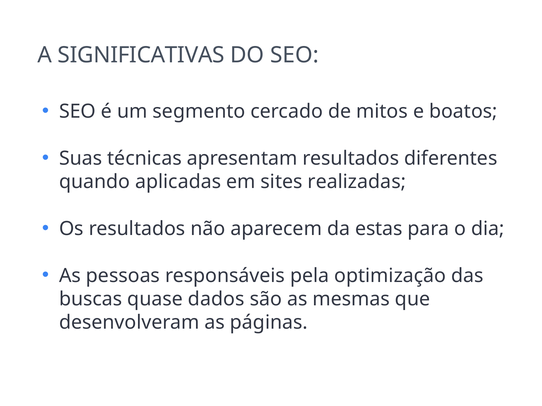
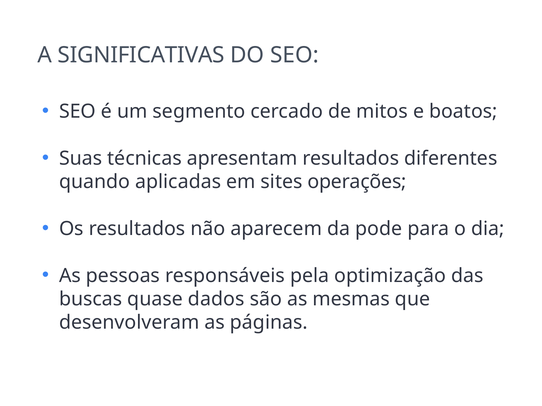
realizadas: realizadas -> operações (357, 182)
estas: estas -> pode (379, 229)
